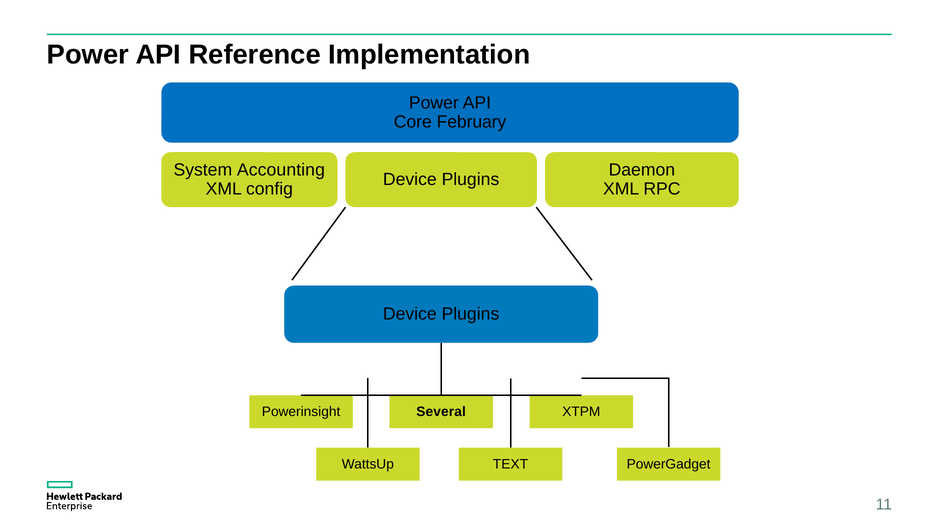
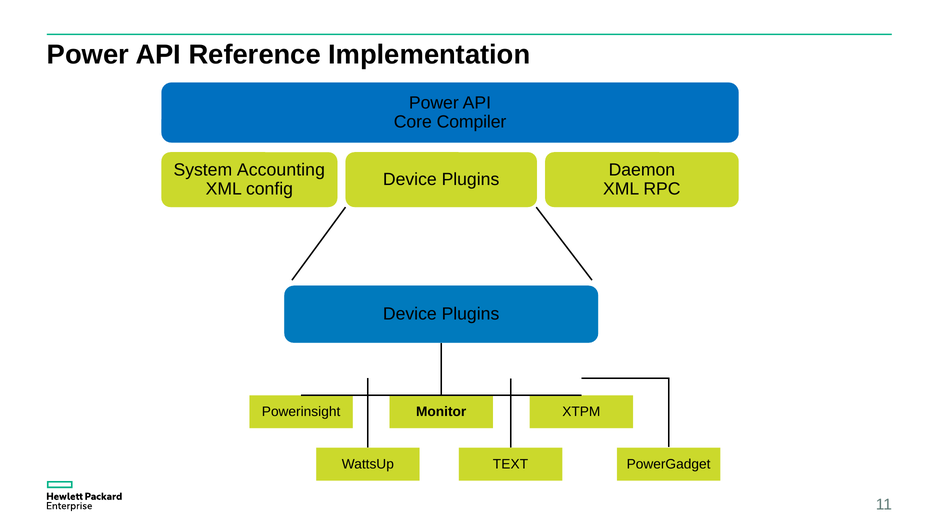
February: February -> Compiler (471, 122)
Several: Several -> Monitor (441, 412)
